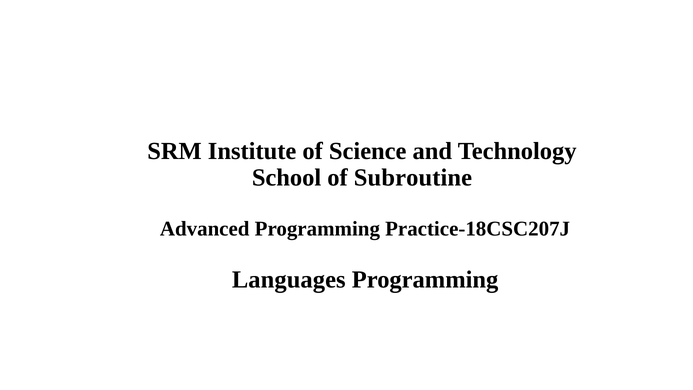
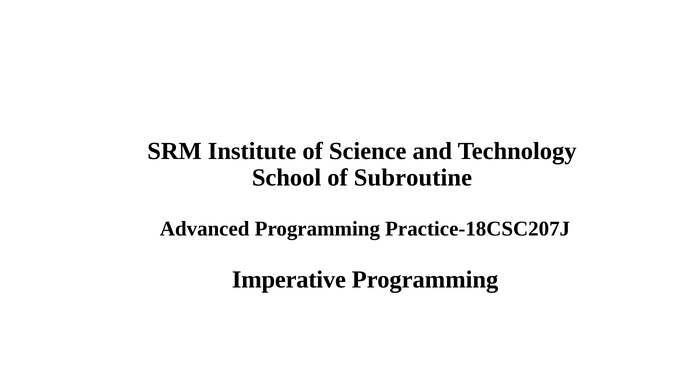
Languages: Languages -> Imperative (289, 280)
